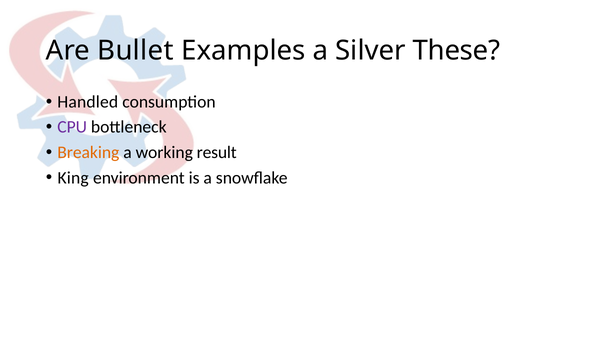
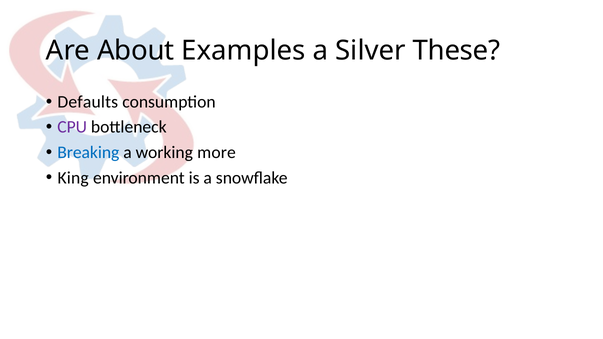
Bullet: Bullet -> About (136, 51)
Handled: Handled -> Defaults (88, 102)
Breaking colour: orange -> blue (88, 153)
result: result -> more (217, 153)
